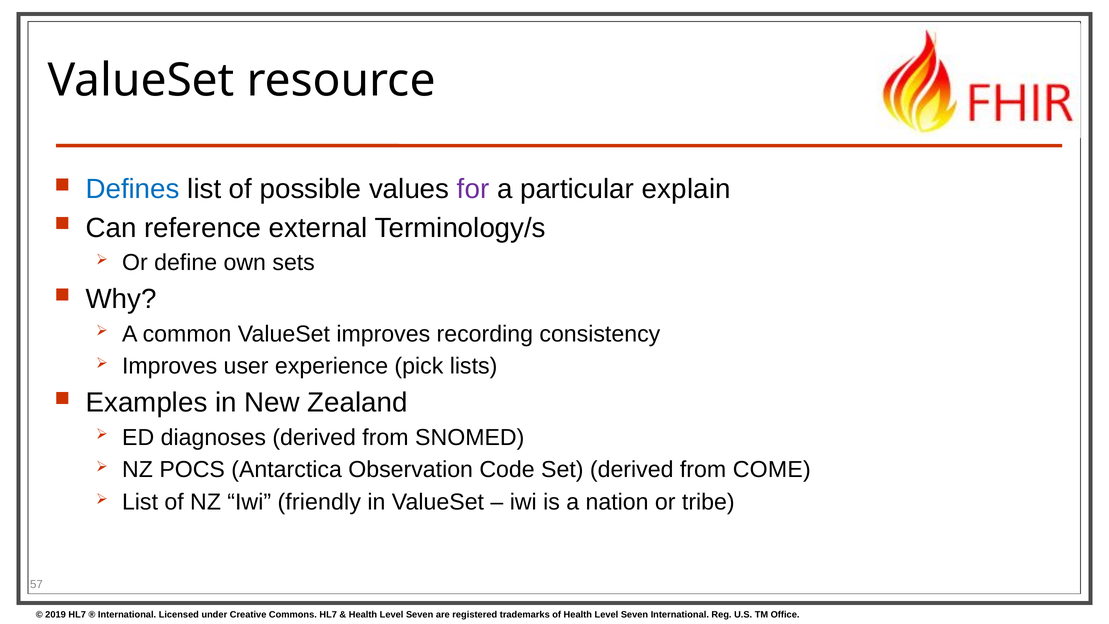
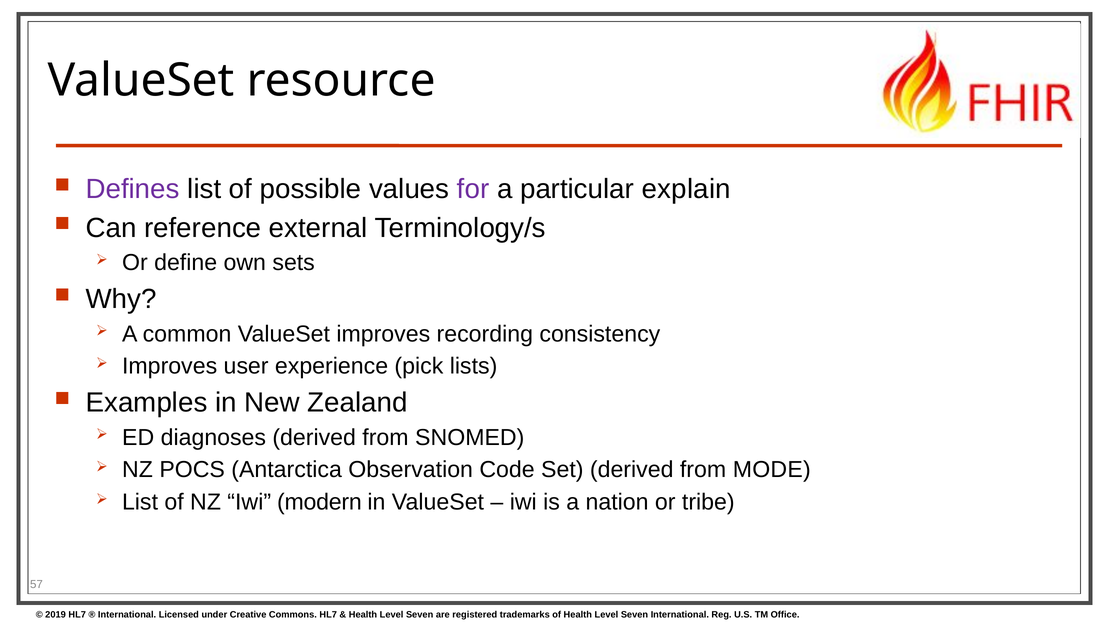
Defines colour: blue -> purple (133, 189)
COME: COME -> MODE (772, 470)
friendly: friendly -> modern (319, 502)
